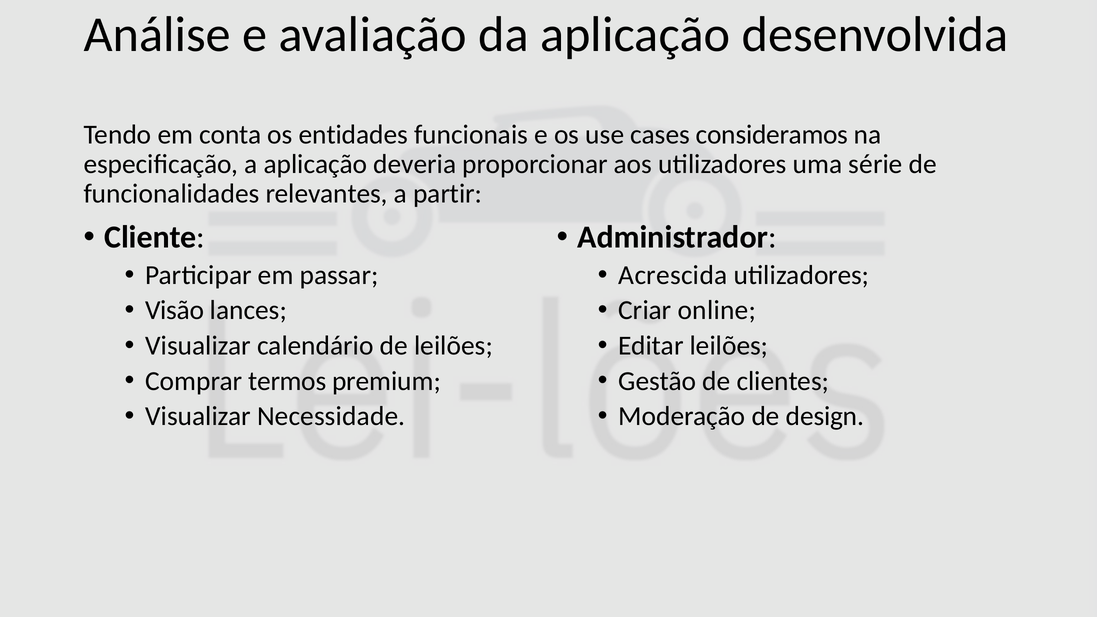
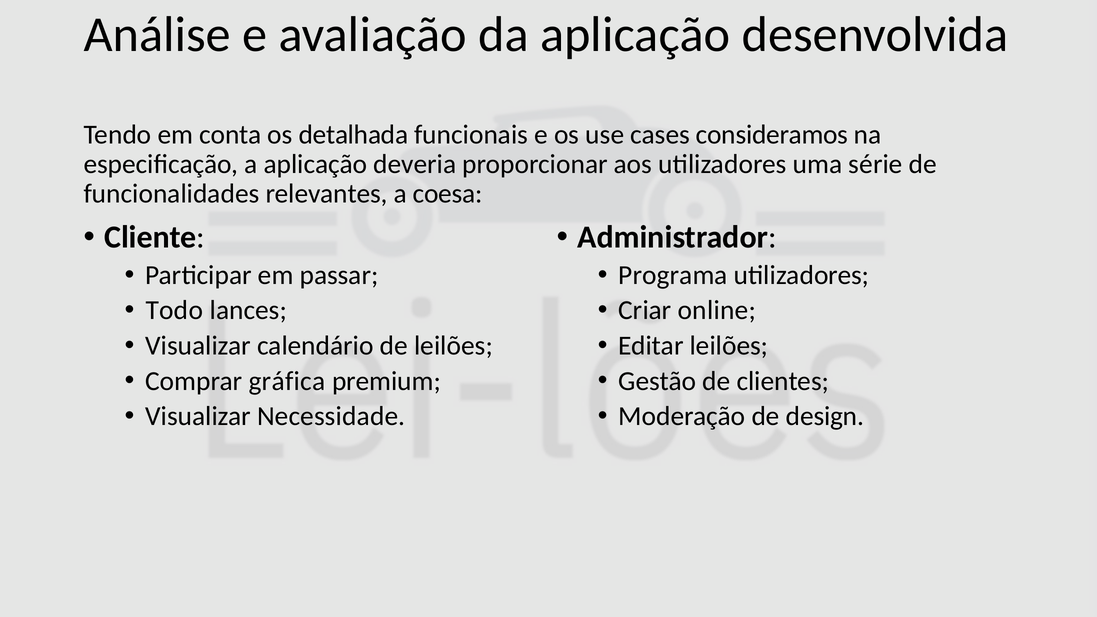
entidades: entidades -> detalhada (353, 135)
partir: partir -> coesa (448, 194)
Acrescida: Acrescida -> Programa (673, 275)
Visão: Visão -> Todo (174, 310)
termos: termos -> gráfica (287, 381)
